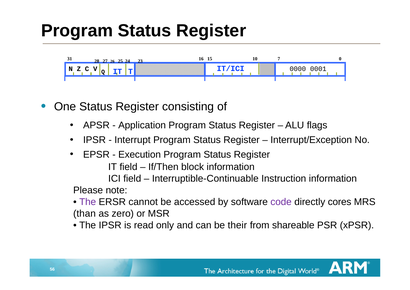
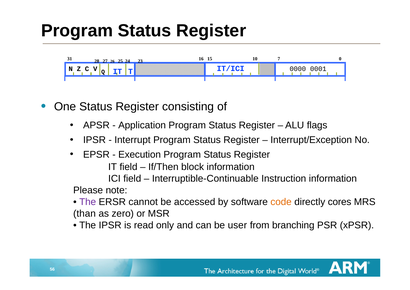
code colour: purple -> orange (281, 202)
their: their -> user (237, 225)
shareable: shareable -> branching (293, 225)
